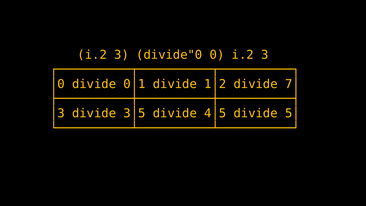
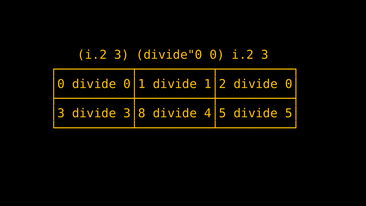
7│: 7│ -> 0│ (292, 84)
3│5: 3│5 -> 3│8 (134, 113)
